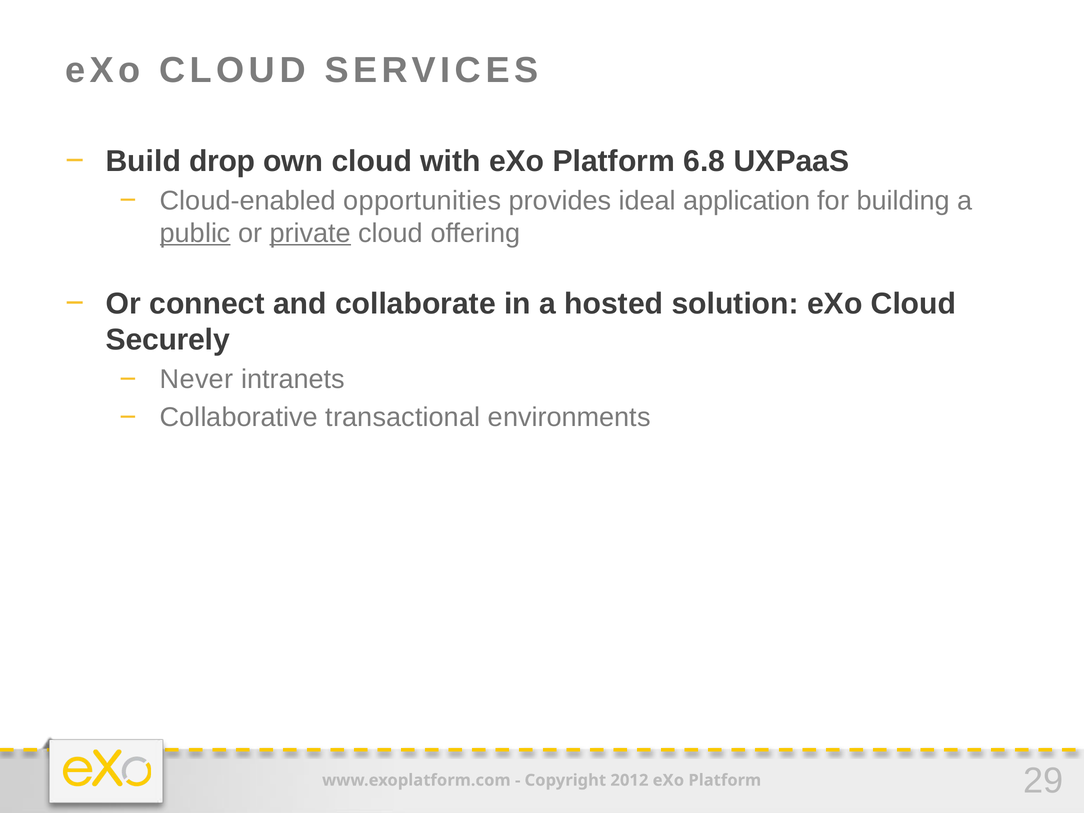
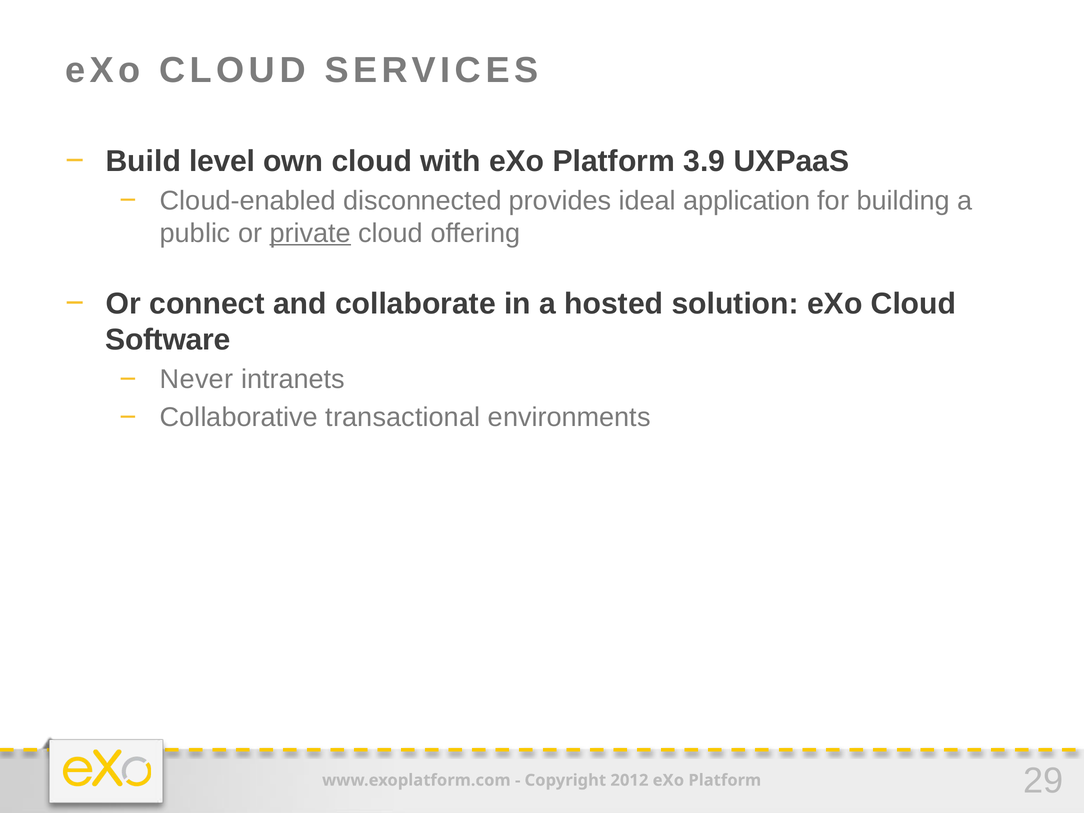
drop: drop -> level (222, 161)
6.8: 6.8 -> 3.9 (704, 161)
opportunities: opportunities -> disconnected (423, 201)
public underline: present -> none (195, 233)
Securely: Securely -> Software (168, 340)
